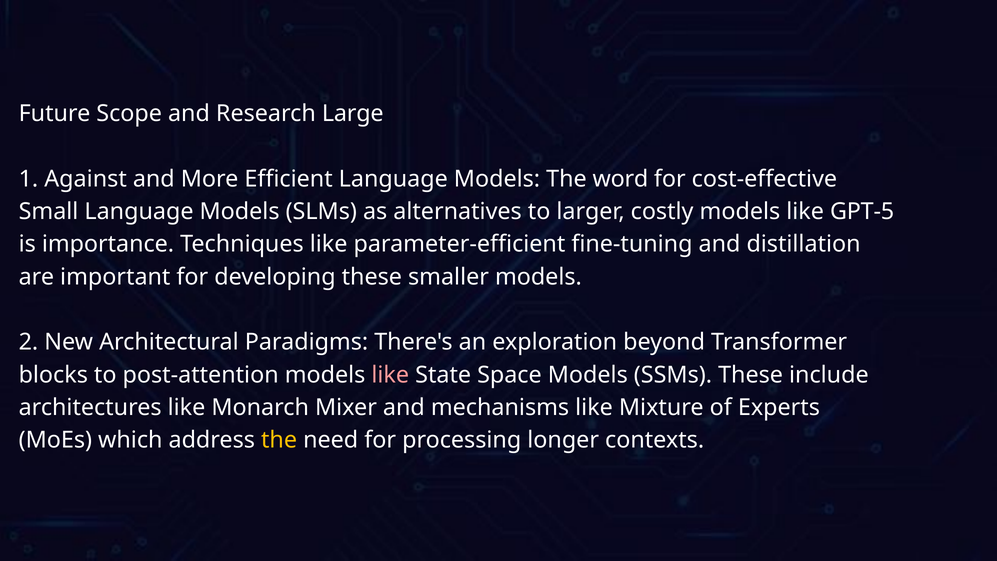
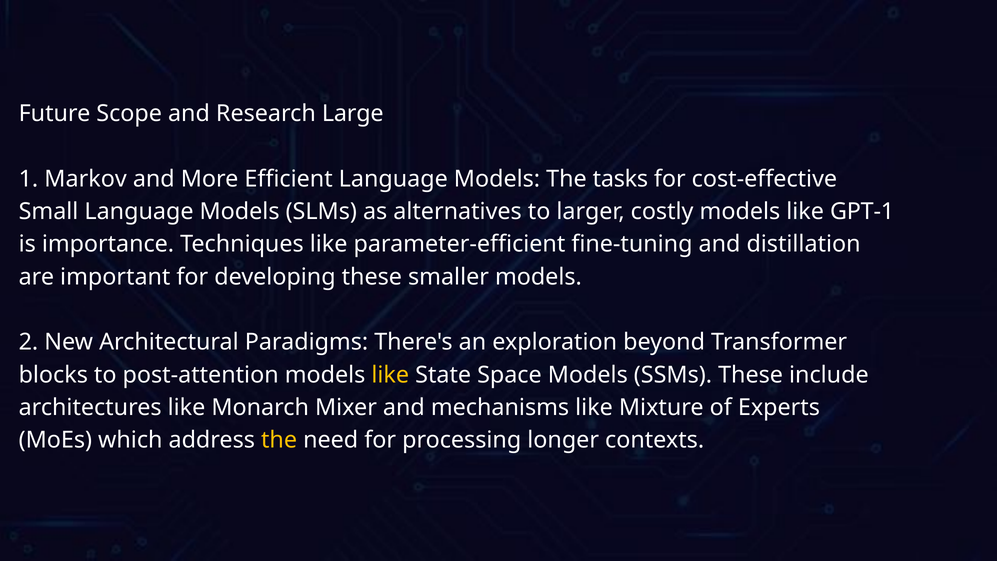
Against: Against -> Markov (86, 179)
word: word -> tasks (620, 179)
GPT-5: GPT-5 -> GPT-1 (862, 211)
like colour: pink -> yellow (390, 375)
